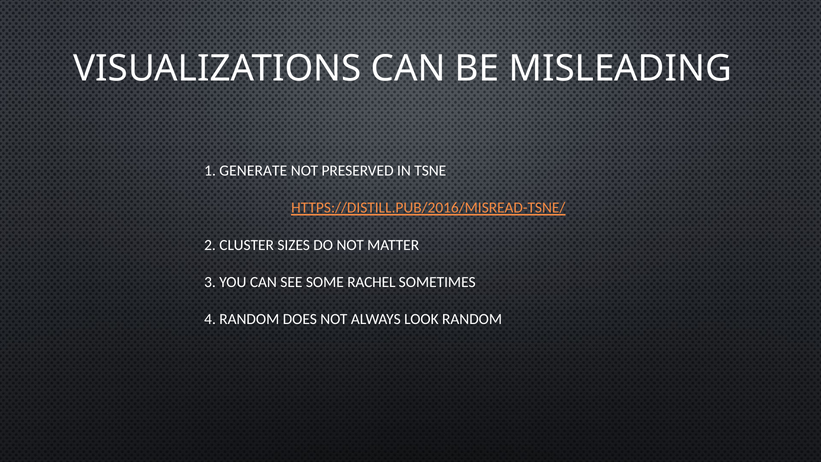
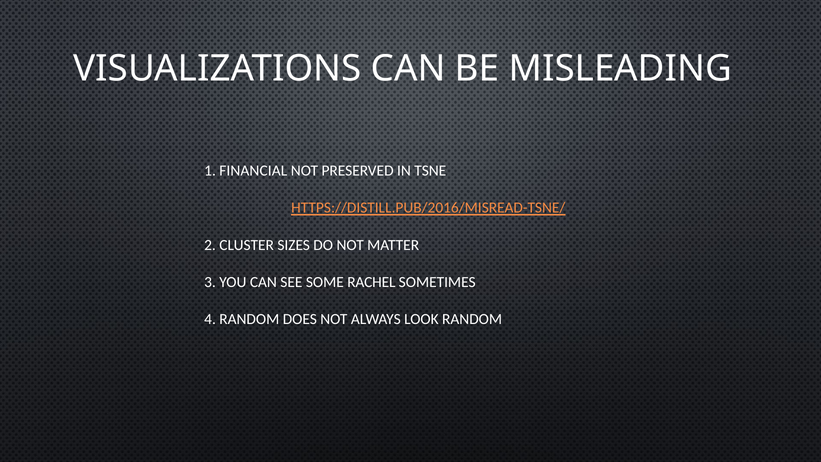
GENERATE: GENERATE -> FINANCIAL (253, 171)
